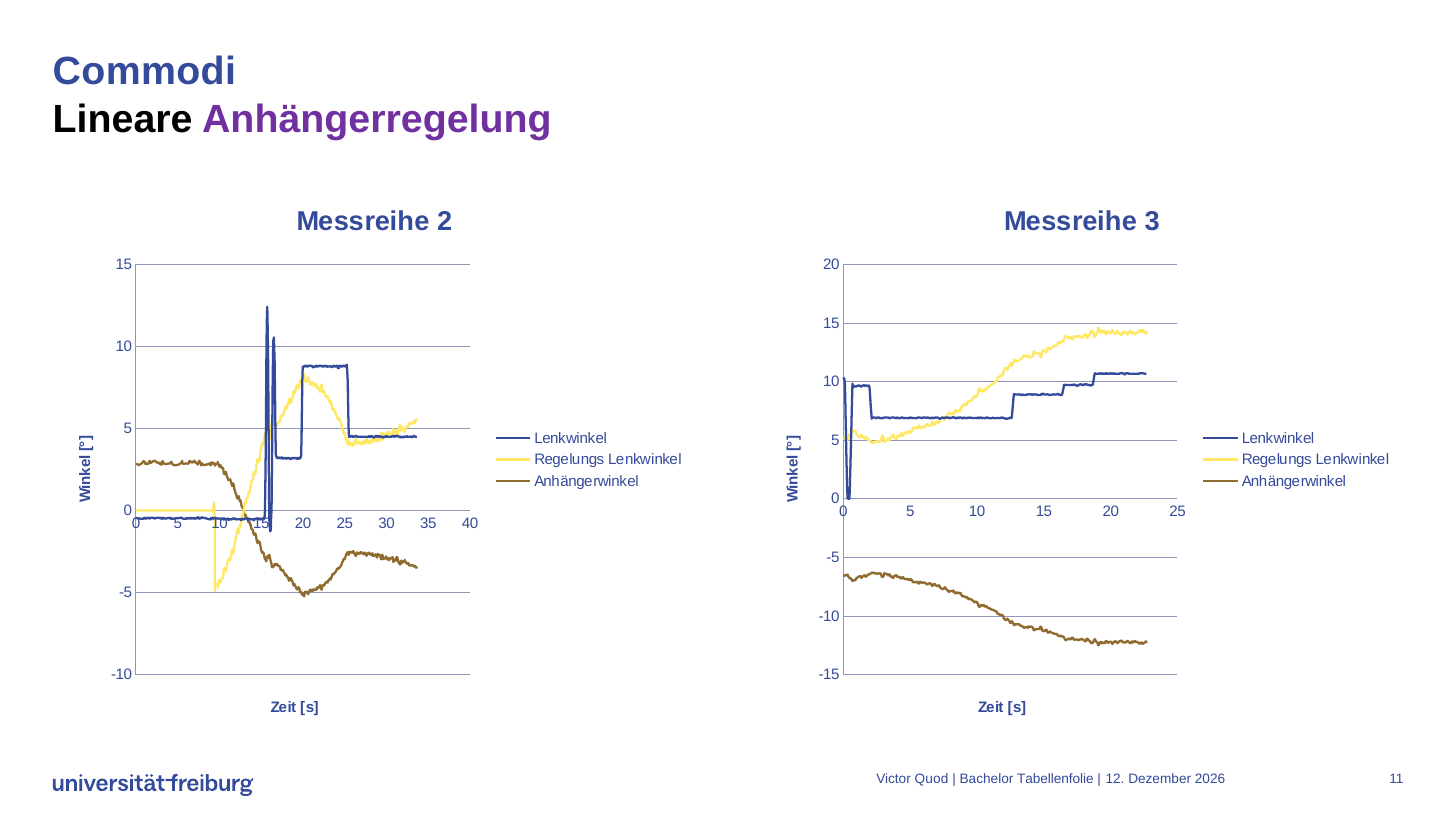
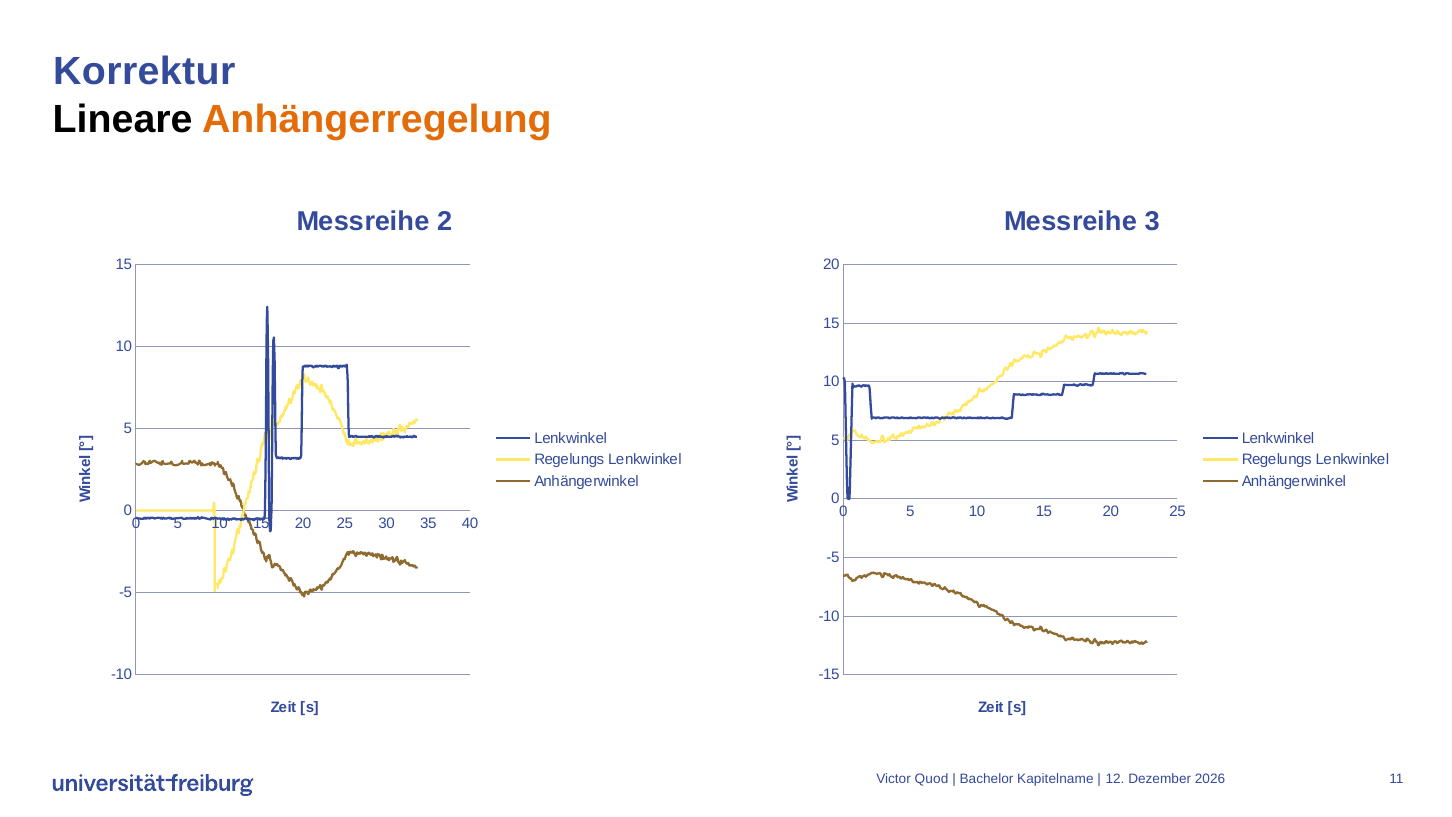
Commodi: Commodi -> Korrektur (144, 71)
Anhängerregelung colour: purple -> orange (377, 119)
Tabellenfolie: Tabellenfolie -> Kapitelname (1055, 779)
